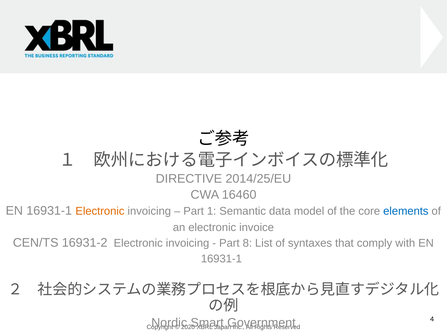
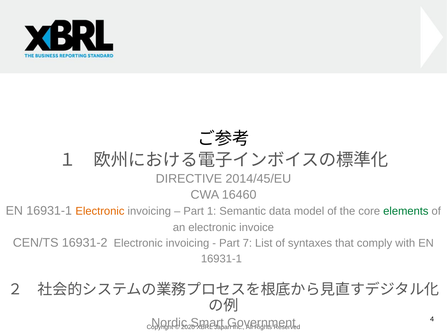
2014/25/EU: 2014/25/EU -> 2014/45/EU (258, 179)
elements colour: blue -> green (406, 211)
8: 8 -> 7 (247, 243)
